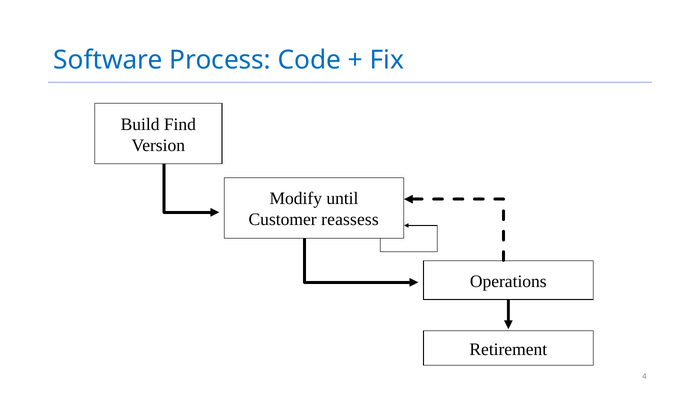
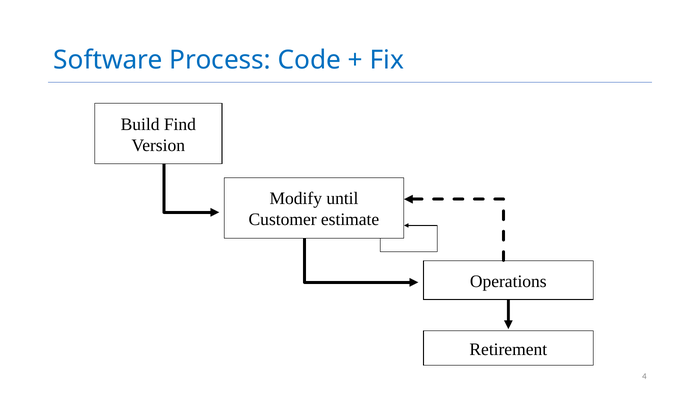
reassess: reassess -> estimate (350, 220)
